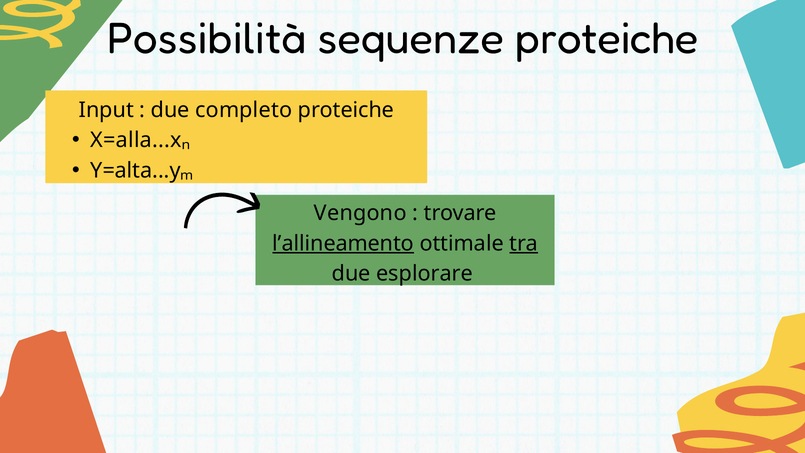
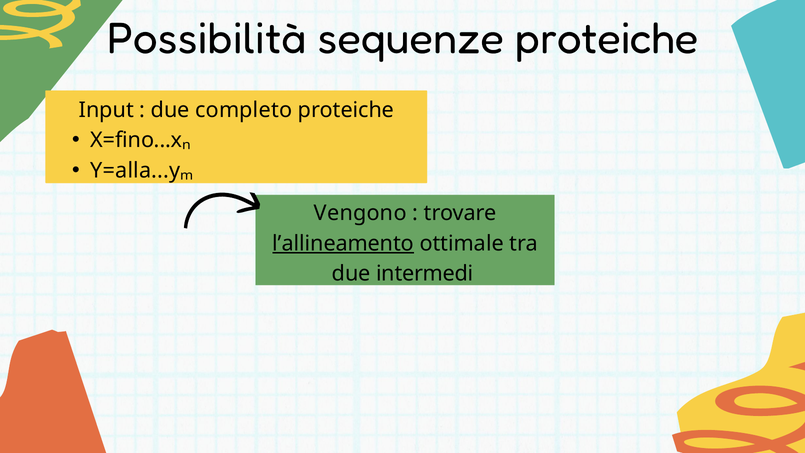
X=alla...xₙ: X=alla...xₙ -> X=fino...xₙ (141, 140)
Y=alta...yₘ: Y=alta...yₘ -> Y=alla...yₘ (142, 171)
tra underline: present -> none (524, 243)
esplorare: esplorare -> intermedi (425, 274)
